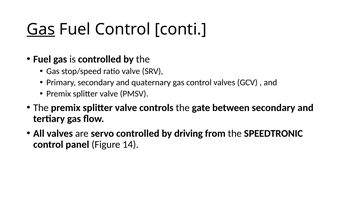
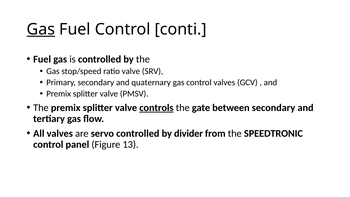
controls underline: none -> present (156, 108)
driving: driving -> divider (189, 133)
14: 14 -> 13 (131, 144)
